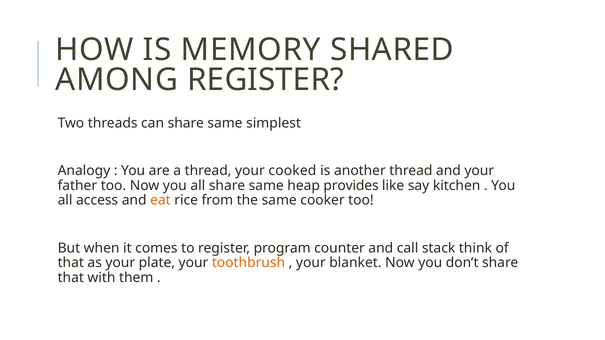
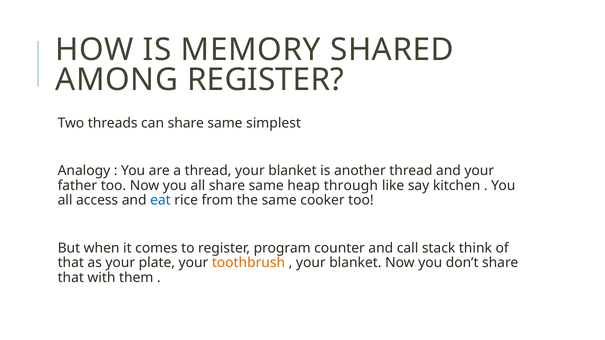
thread your cooked: cooked -> blanket (293, 171)
provides: provides -> through (351, 186)
eat colour: orange -> blue (160, 201)
